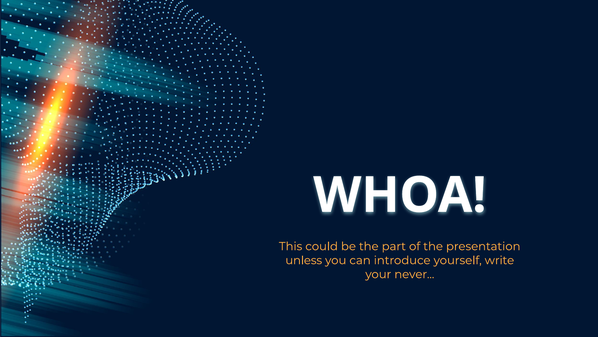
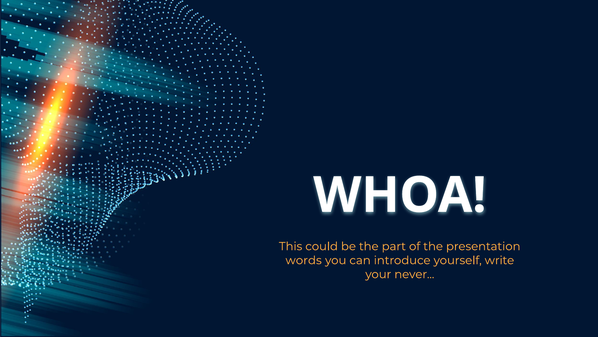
unless: unless -> words (304, 260)
